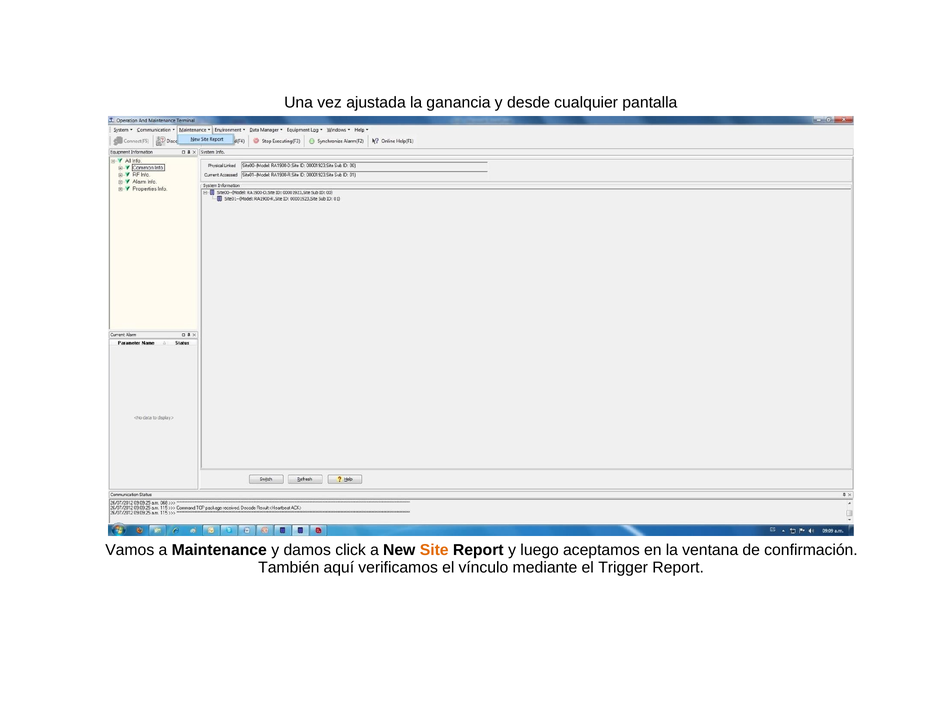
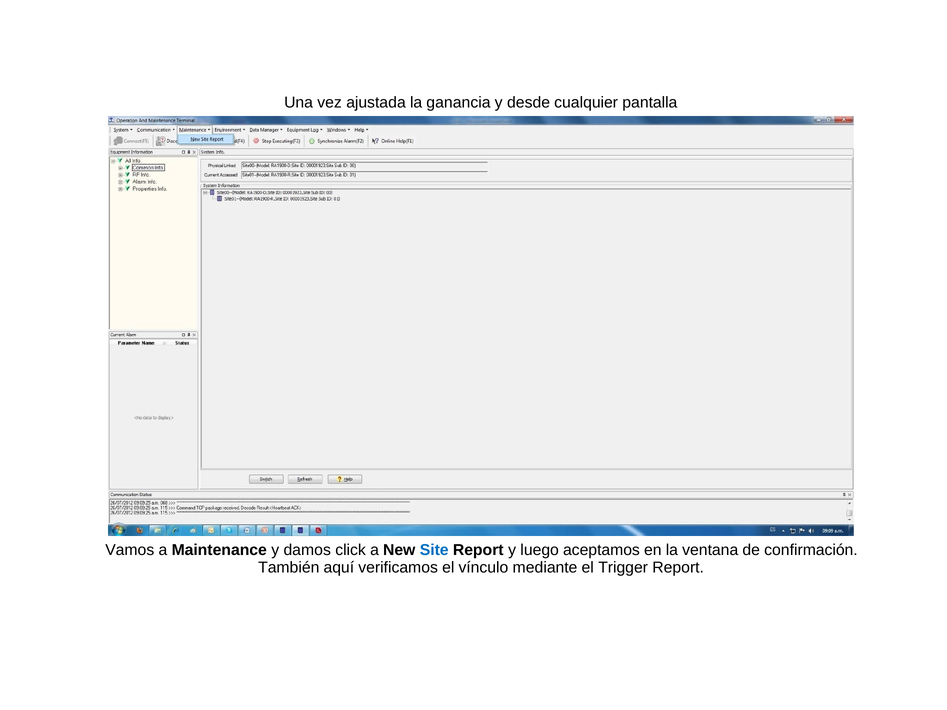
Site colour: orange -> blue (434, 550)
